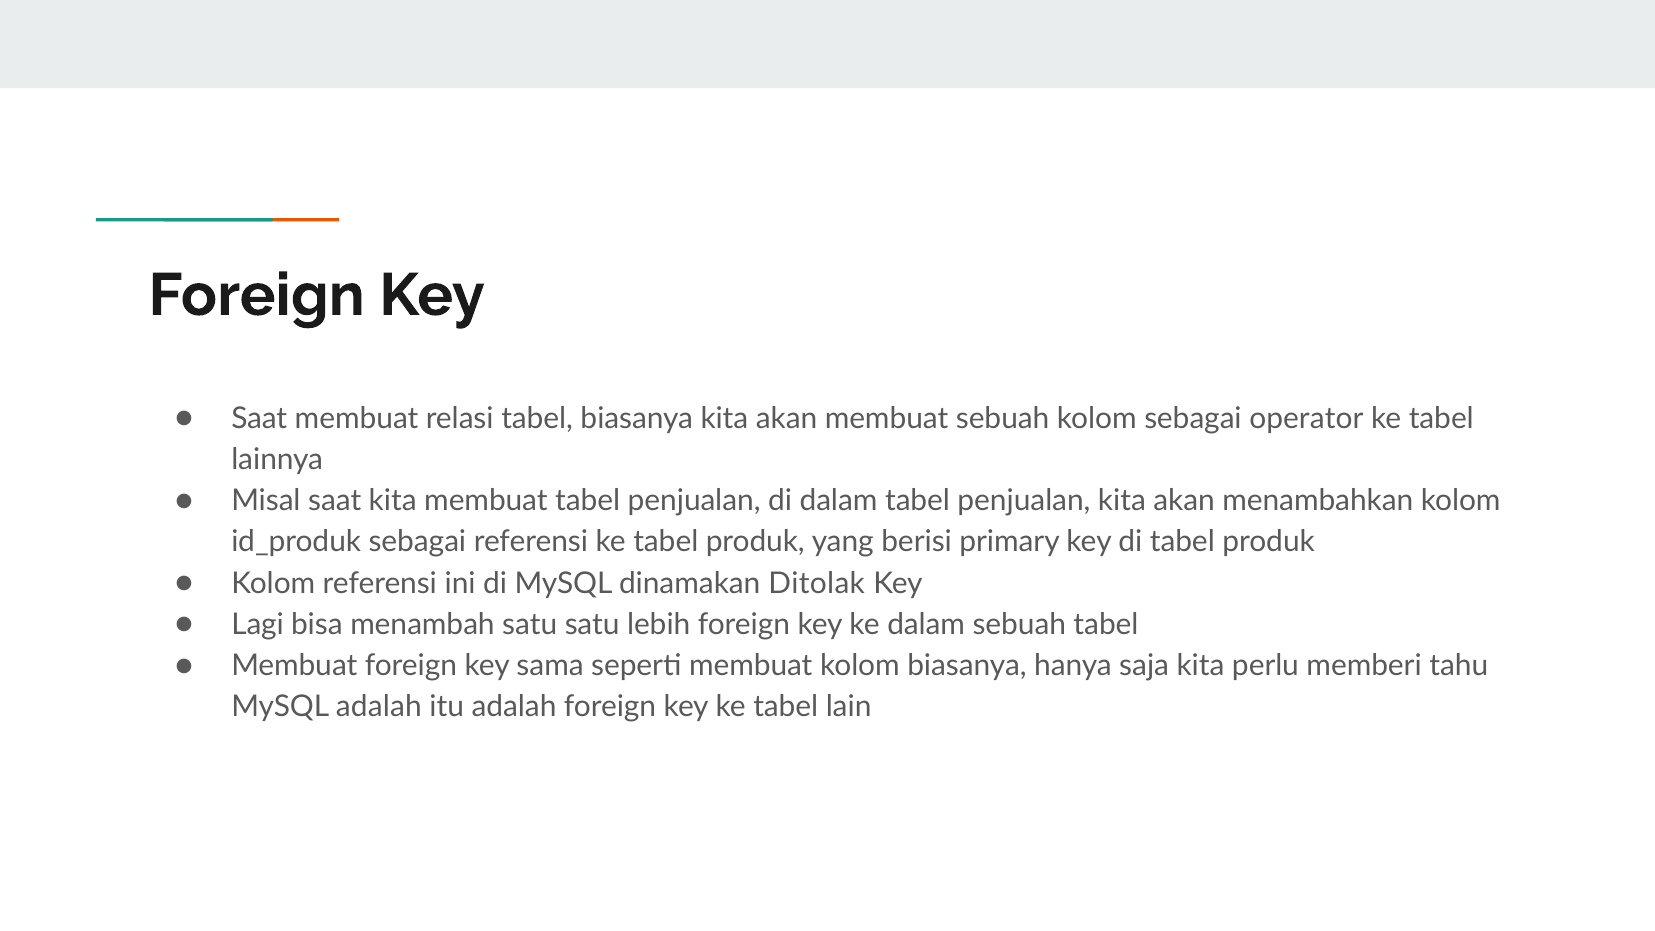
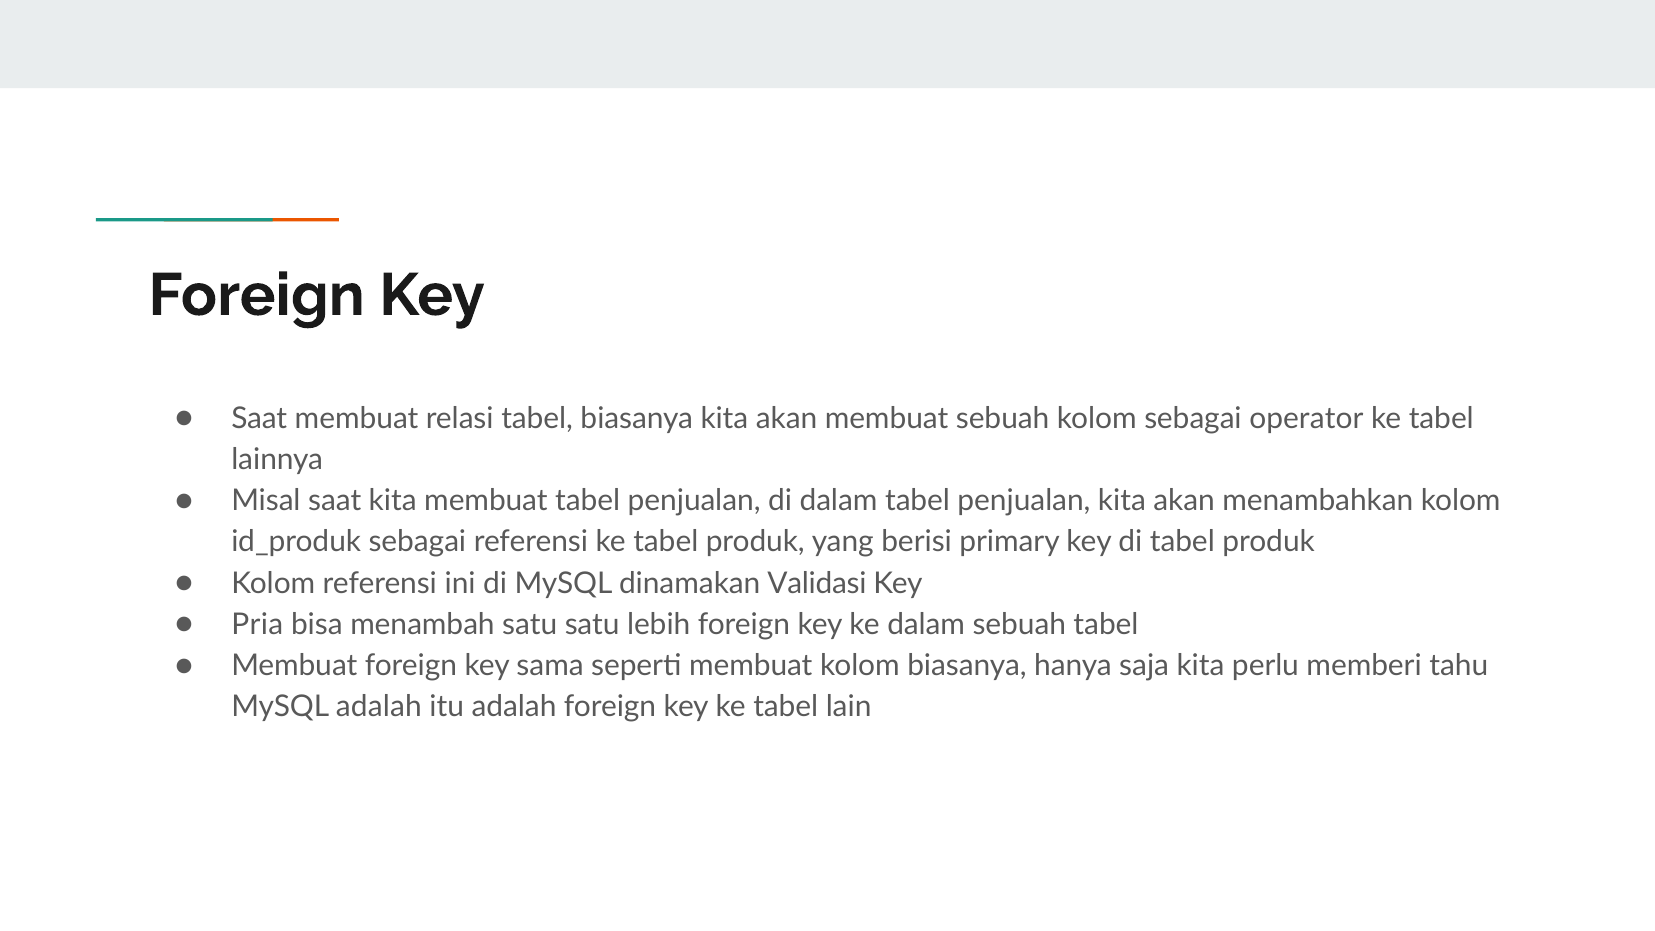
Ditolak: Ditolak -> Validasi (817, 583)
Lagi: Lagi -> Pria (257, 624)
